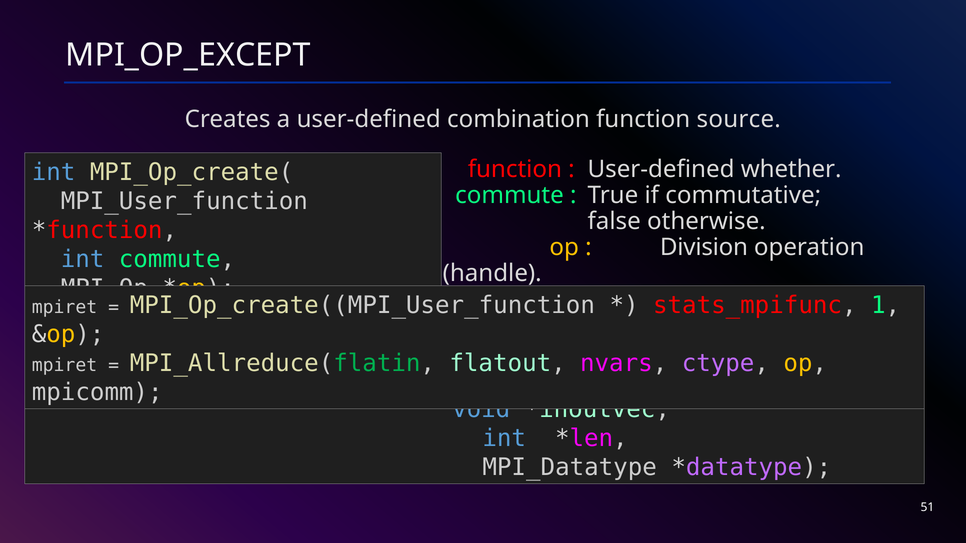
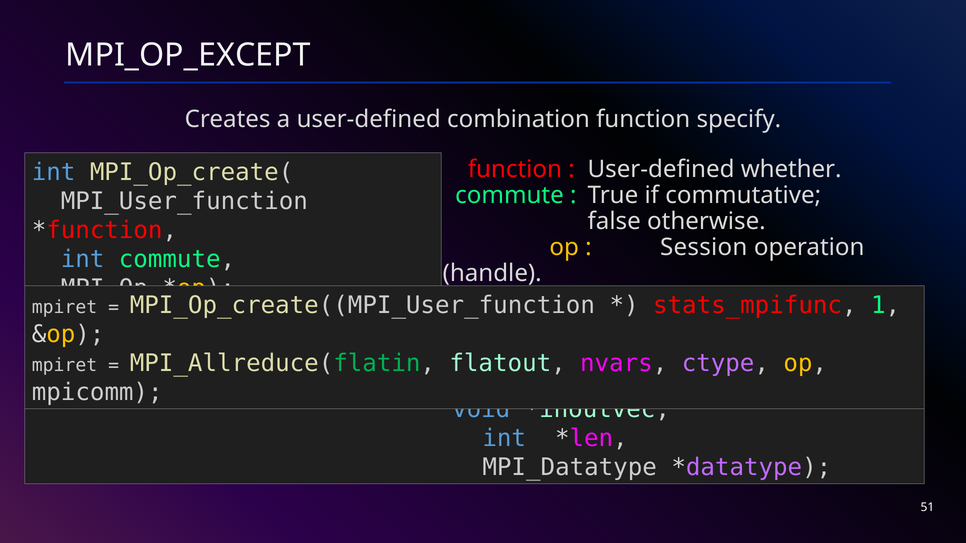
source: source -> specify (739, 119)
Division: Division -> Session (704, 248)
